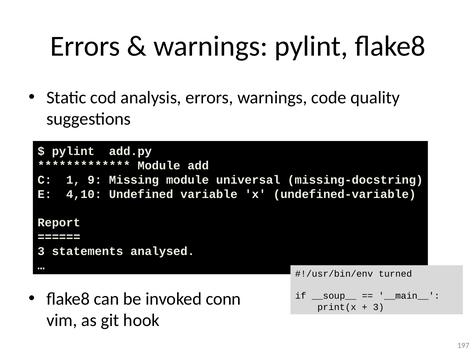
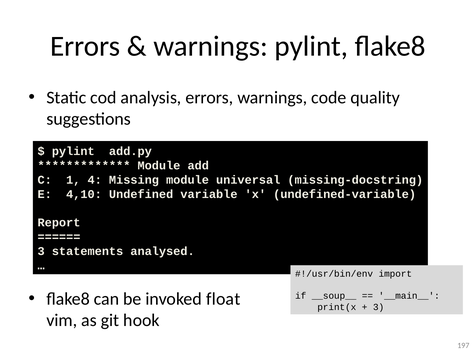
9: 9 -> 4 (95, 180)
turned: turned -> import (395, 274)
conn: conn -> float (223, 299)
